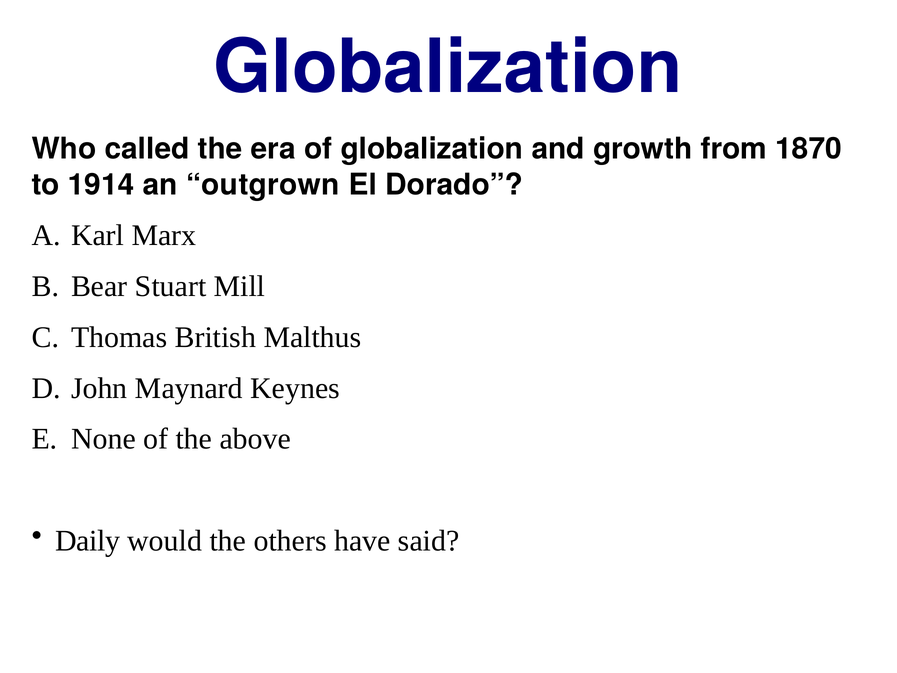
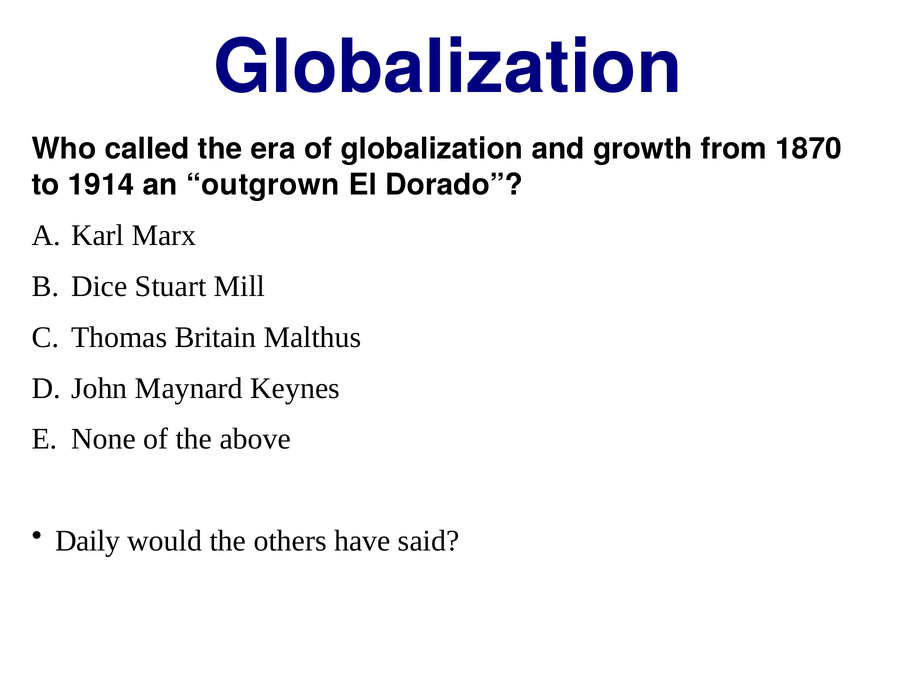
Bear: Bear -> Dice (99, 286)
British: British -> Britain (216, 337)
